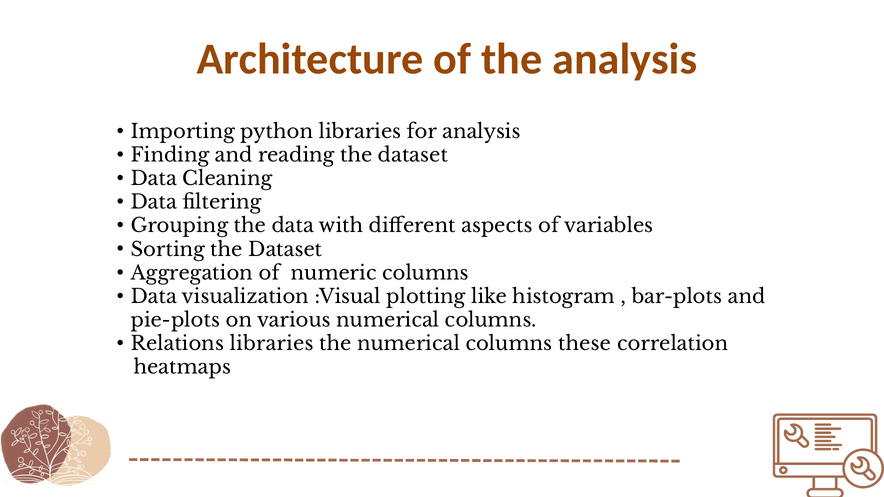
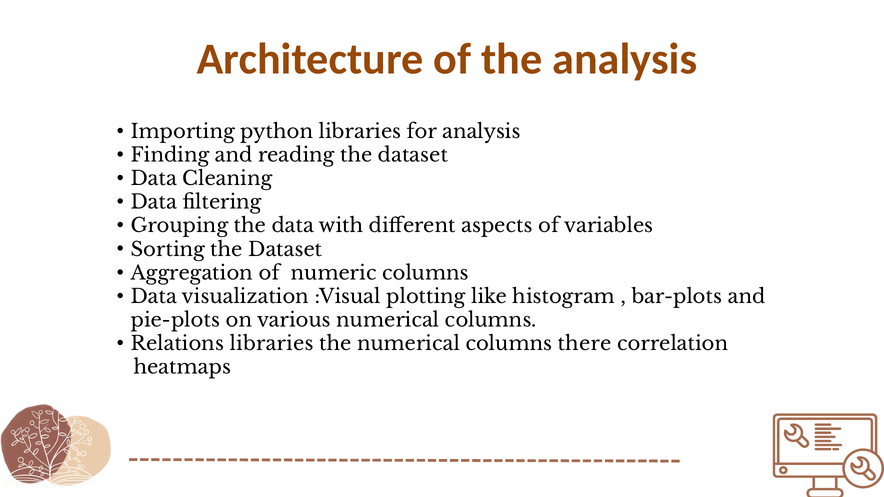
these: these -> there (585, 344)
